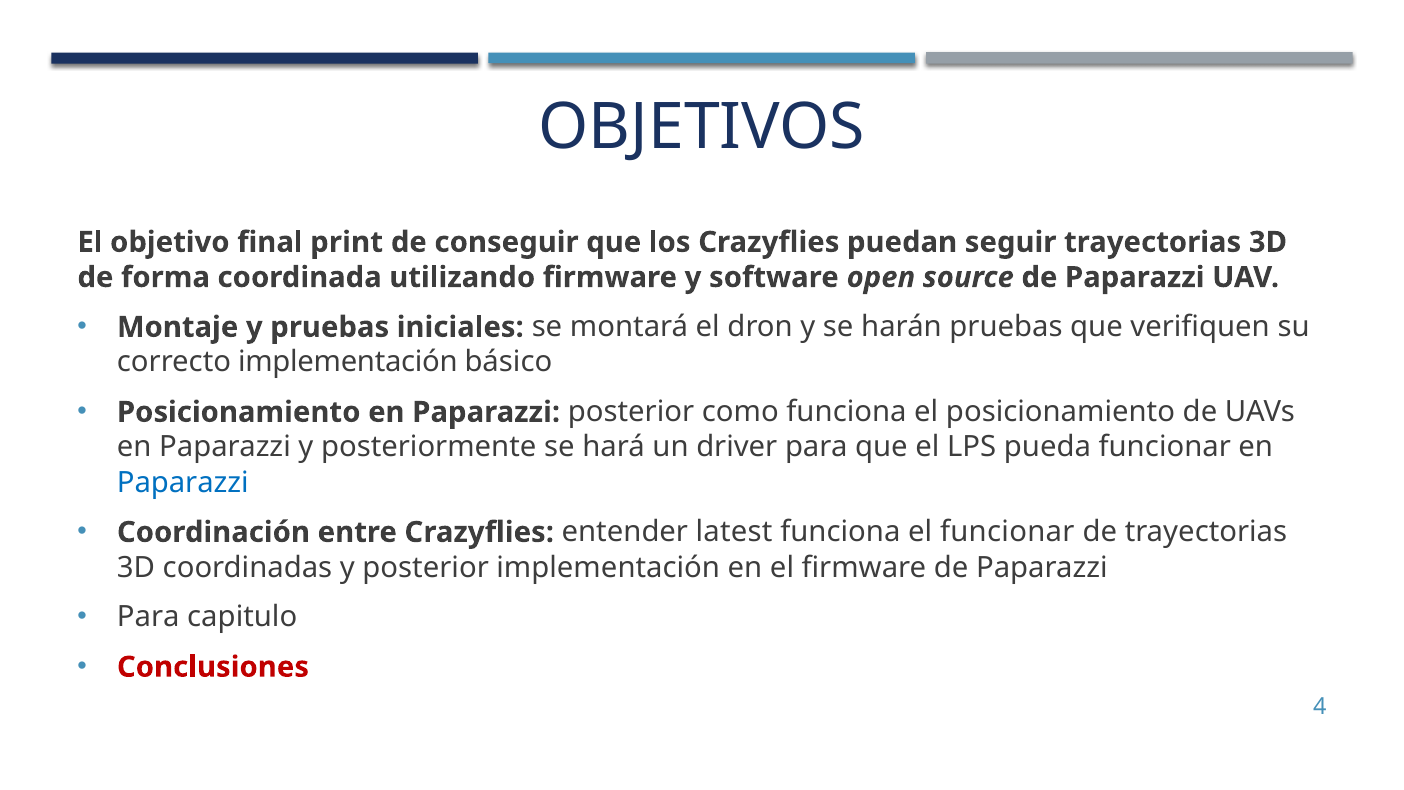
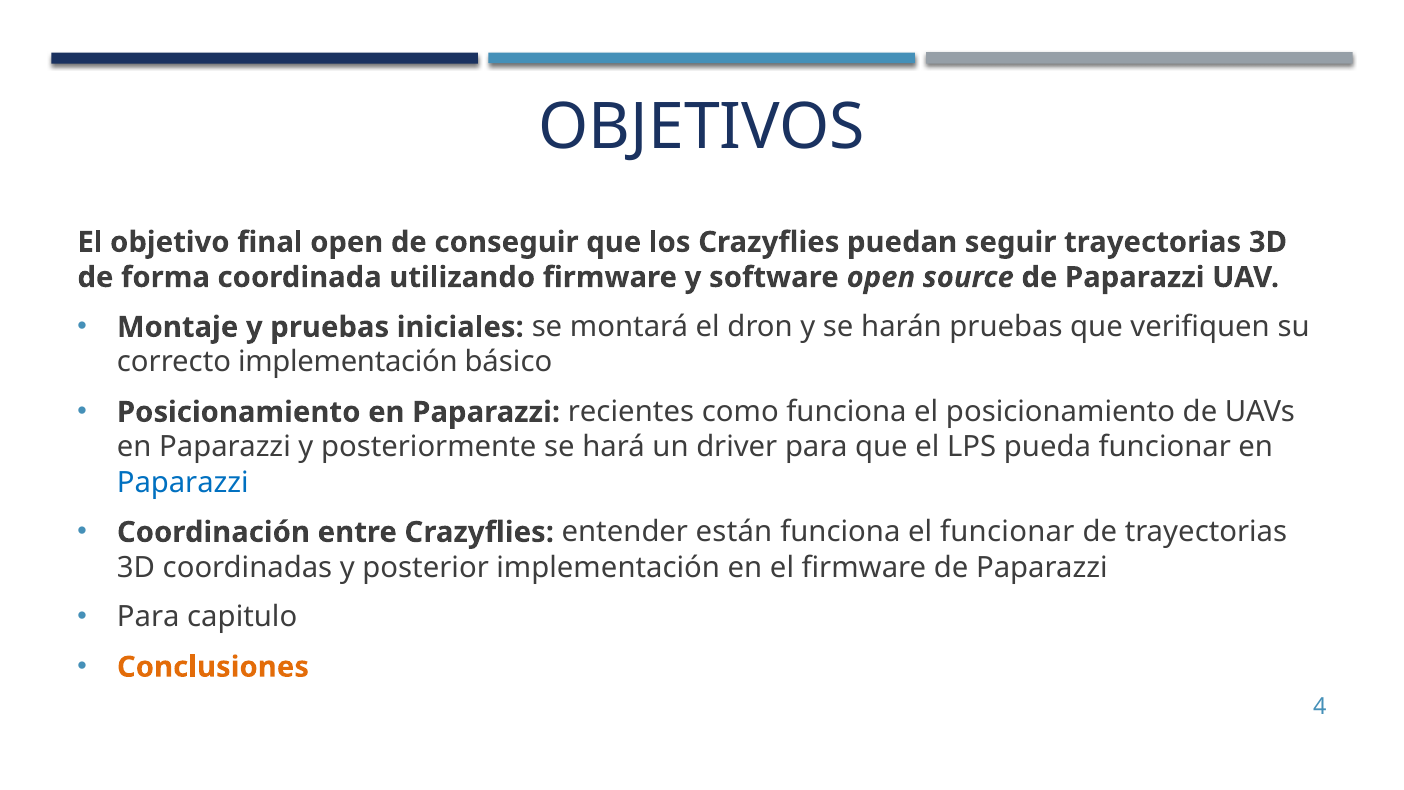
final print: print -> open (347, 242)
Paparazzi posterior: posterior -> recientes (631, 412)
latest: latest -> están (734, 532)
Conclusiones colour: red -> orange (213, 667)
